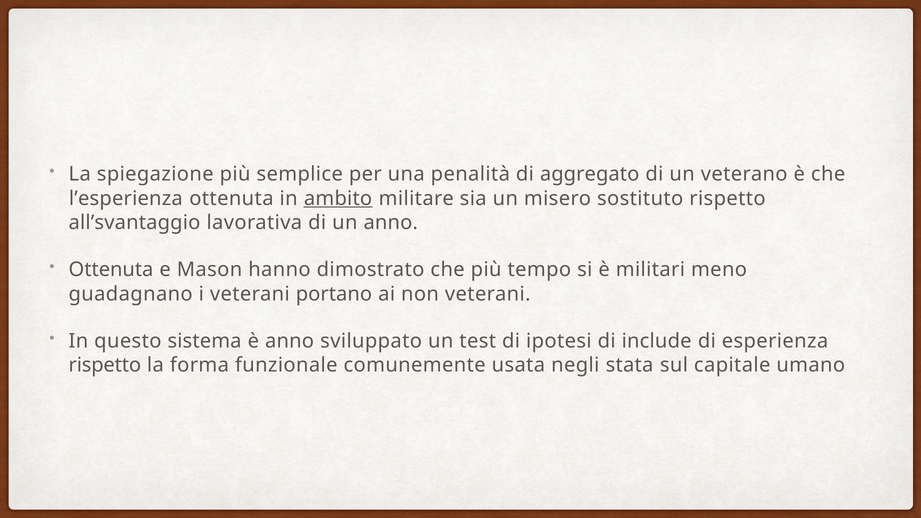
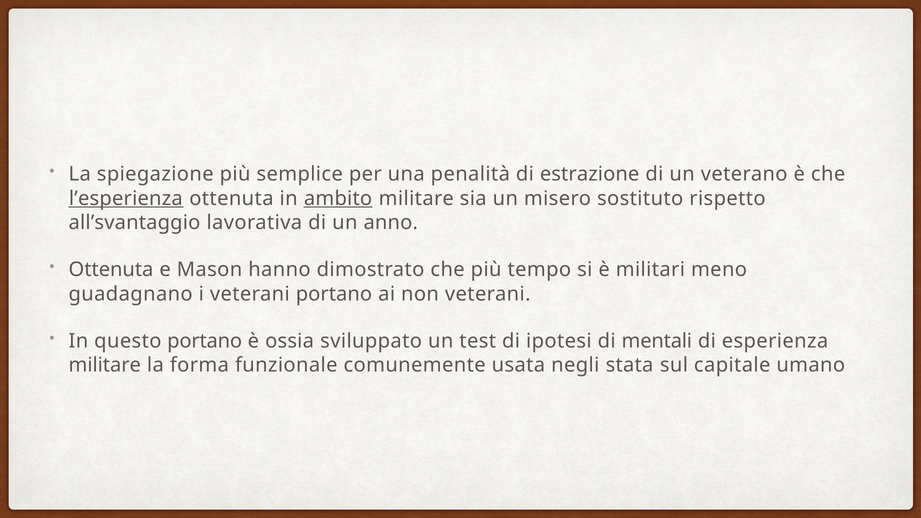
aggregato: aggregato -> estrazione (590, 174)
l’esperienza underline: none -> present (126, 198)
questo sistema: sistema -> portano (205, 341)
è anno: anno -> ossia (290, 341)
include: include -> mentali (657, 341)
rispetto: rispetto -> militare (105, 365)
